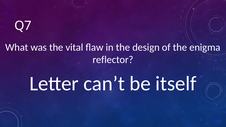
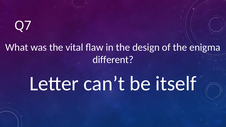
reflector: reflector -> different (113, 60)
